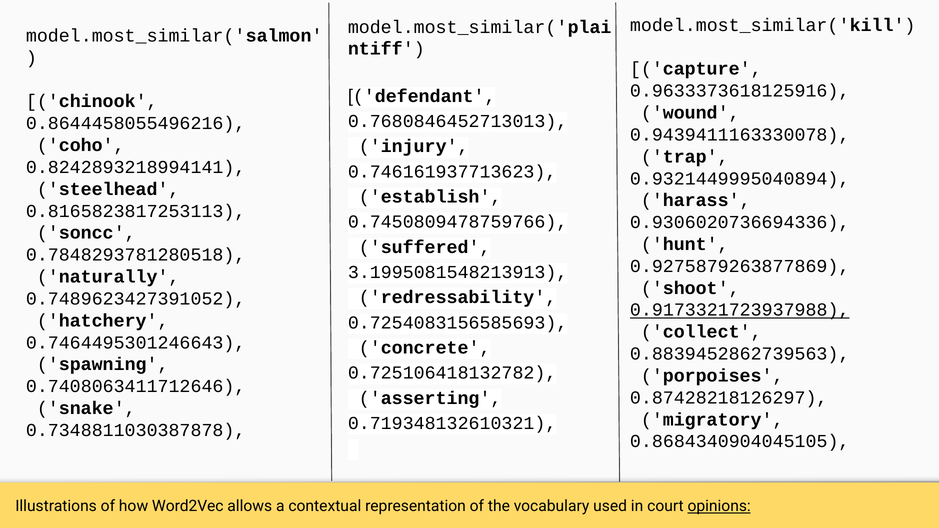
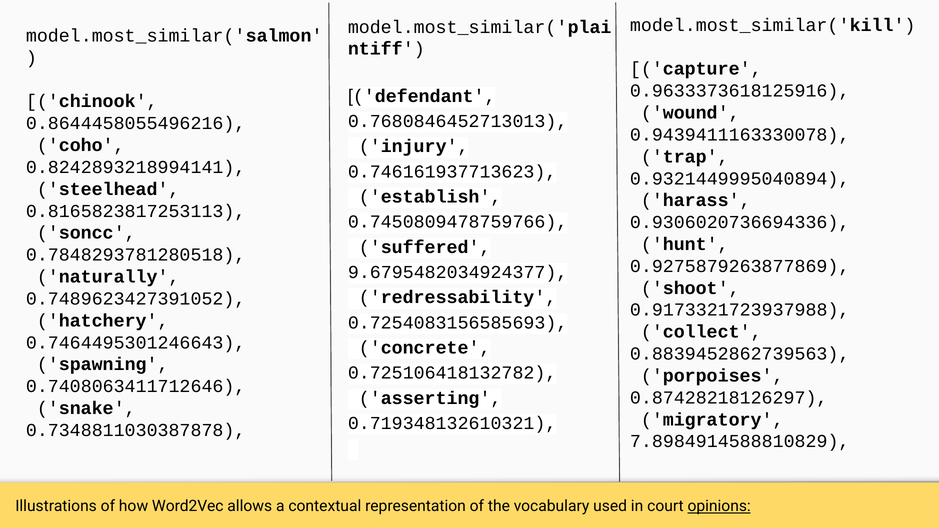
3.1995081548213913: 3.1995081548213913 -> 9.6795482034924377 (458, 272)
0.9173321723937988 underline: present -> none (740, 310)
0.8684340904045105: 0.8684340904045105 -> 7.8984914588810829 (740, 442)
